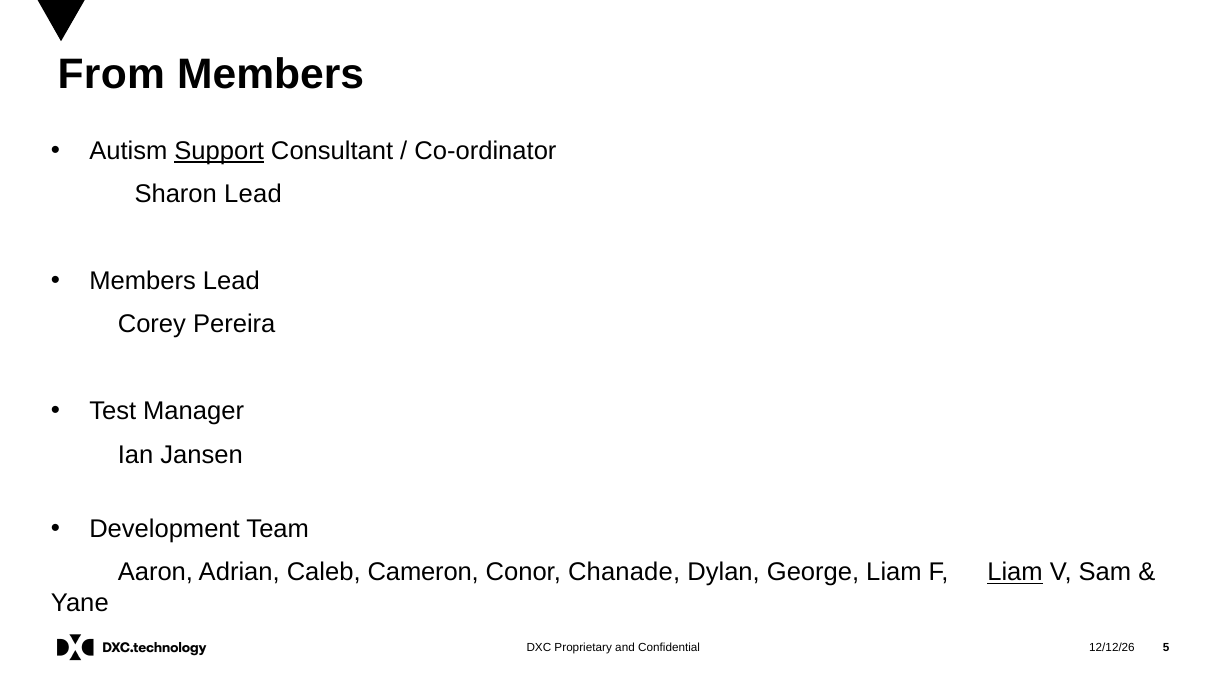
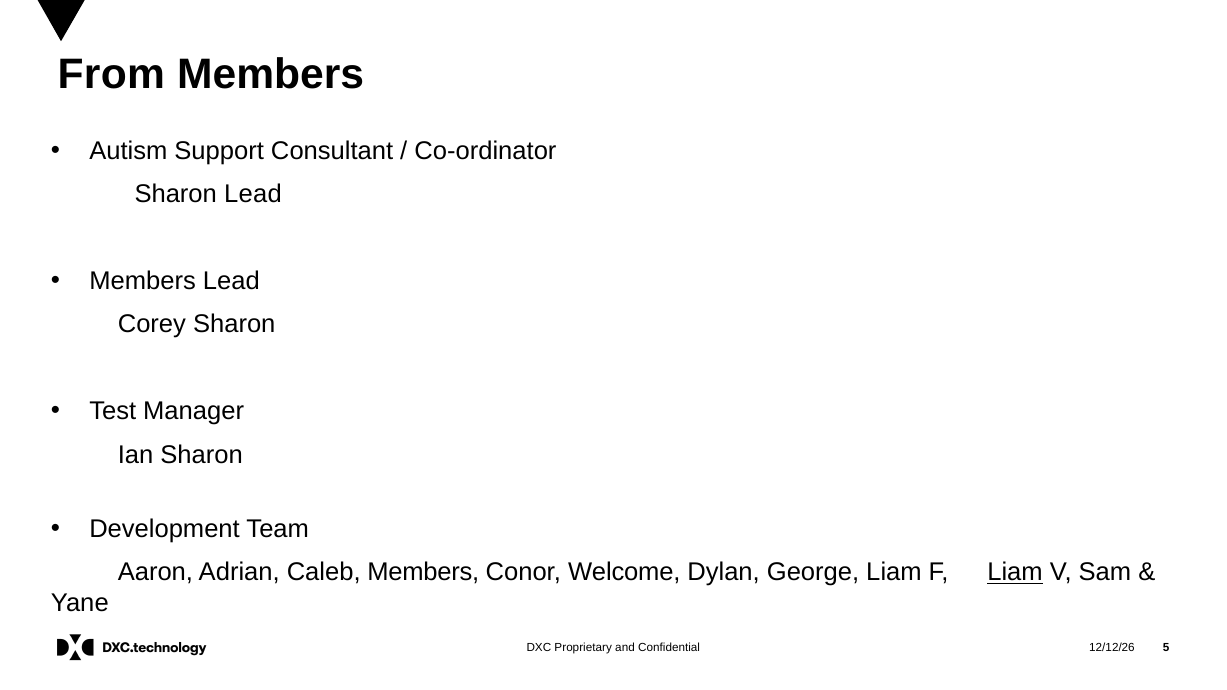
Support underline: present -> none (219, 151)
Corey Pereira: Pereira -> Sharon (234, 325)
Ian Jansen: Jansen -> Sharon (202, 455)
Caleb Cameron: Cameron -> Members (423, 573)
Chanade: Chanade -> Welcome (624, 573)
